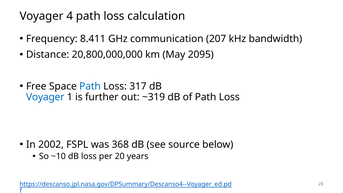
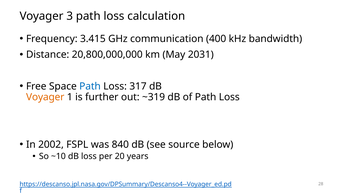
4: 4 -> 3 (70, 16)
8.411: 8.411 -> 3.415 (93, 39)
207: 207 -> 400 (216, 39)
2095: 2095 -> 2031 (201, 55)
Voyager colour: blue -> orange (45, 97)
368: 368 -> 840 (120, 144)
